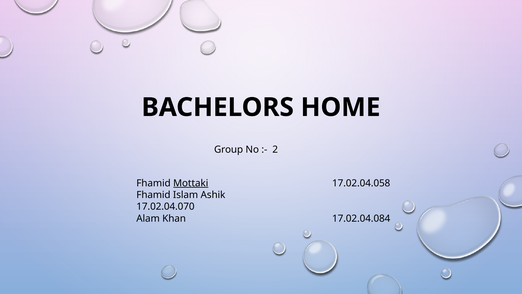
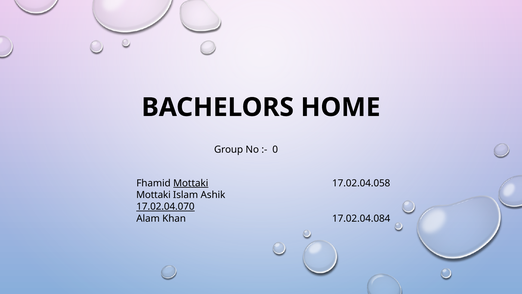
2: 2 -> 0 (275, 150)
Fhamid: Fhamid -> Mottaki (153, 195)
17.02.04.070 underline: none -> present (165, 206)
